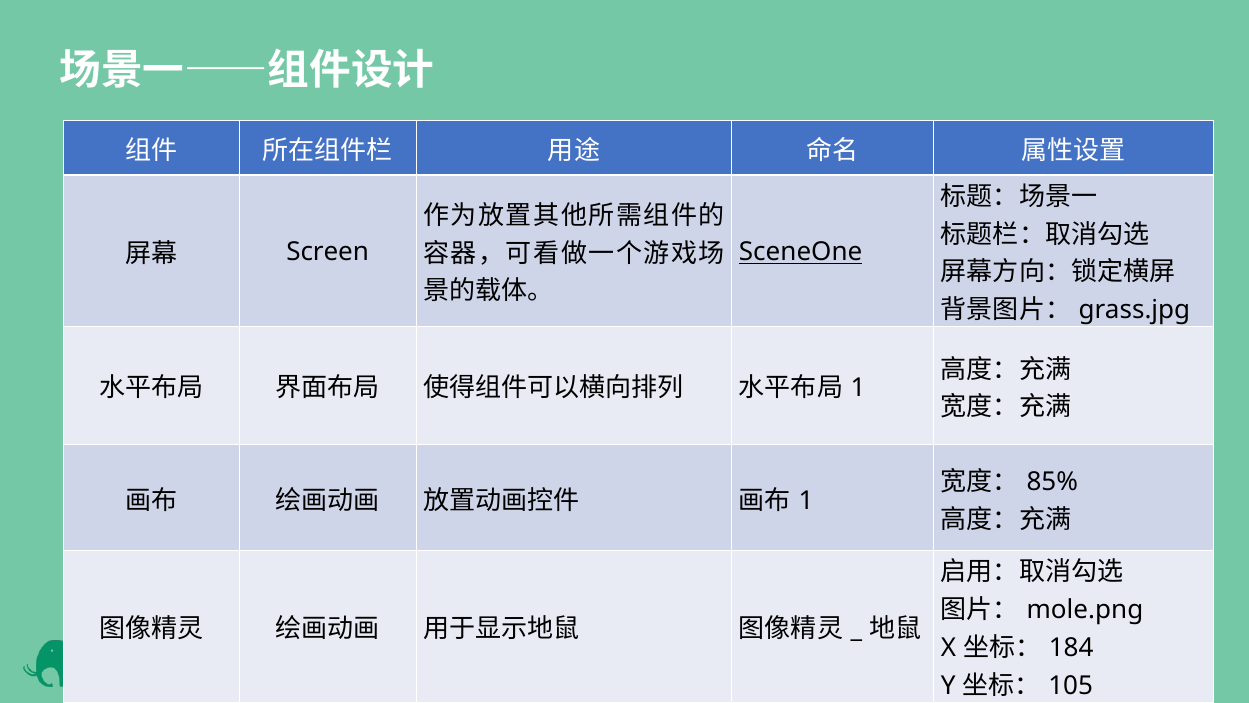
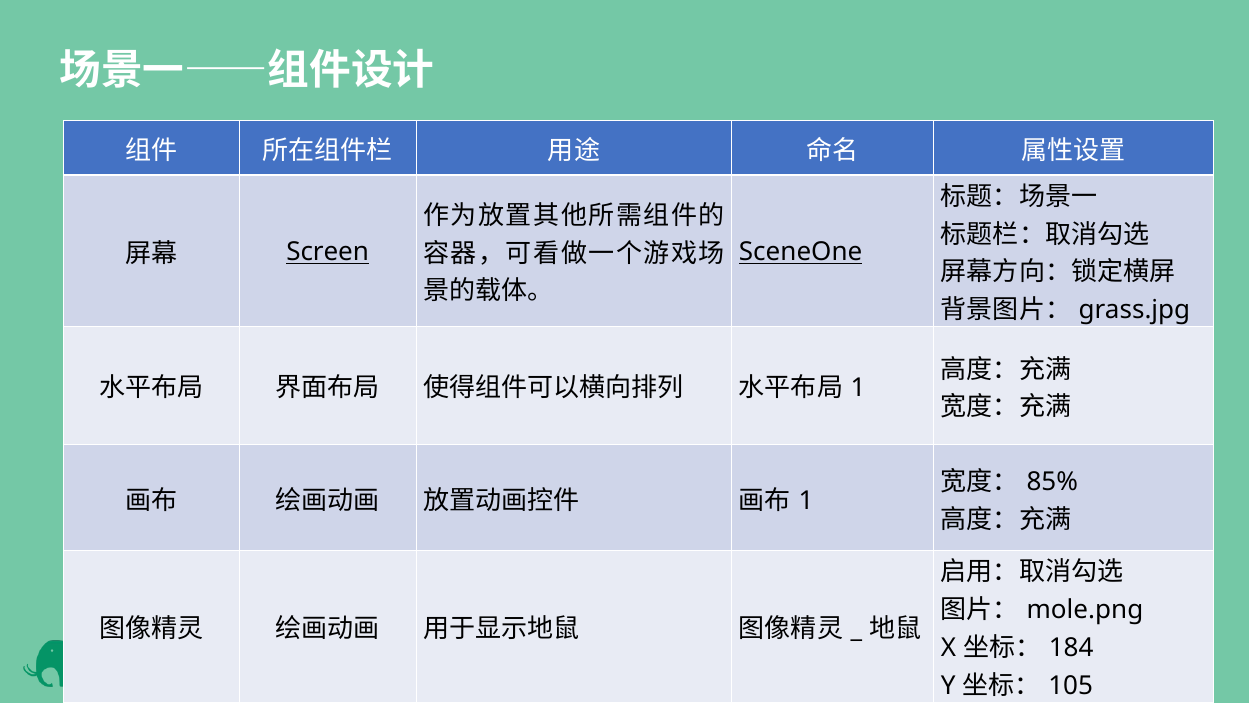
Screen underline: none -> present (328, 252)
